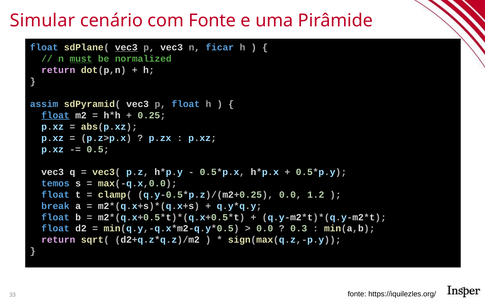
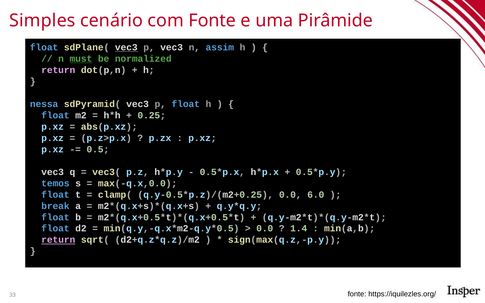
Simular: Simular -> Simples (42, 20)
ficar: ficar -> assim (220, 47)
assim: assim -> nessa (44, 104)
float underline: present -> none (55, 115)
1.2: 1.2 -> 6.0 (316, 195)
0.3: 0.3 -> 1.4 (299, 229)
return underline: none -> present (58, 240)
